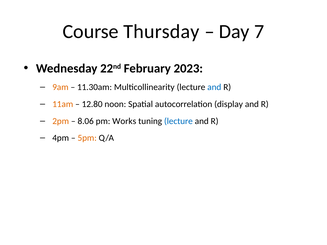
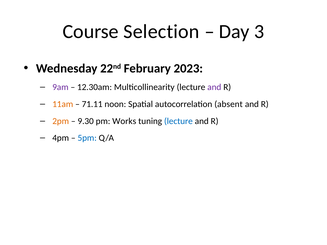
Thursday: Thursday -> Selection (161, 32)
7: 7 -> 3 (259, 32)
9am colour: orange -> purple (60, 87)
11.30am: 11.30am -> 12.30am (95, 87)
and colour: blue -> purple (214, 87)
12.80: 12.80 -> 71.11 (92, 104)
display: display -> absent (229, 104)
8.06: 8.06 -> 9.30 (86, 121)
5pm colour: orange -> blue (87, 138)
